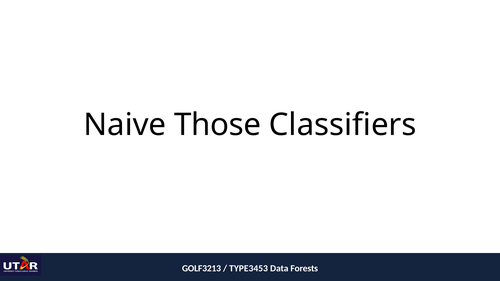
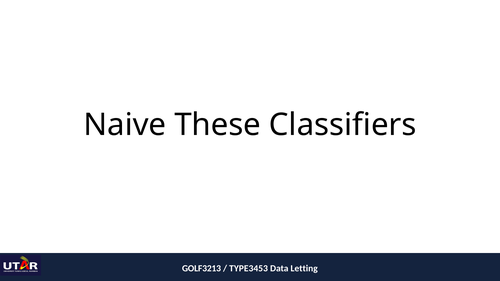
Those: Those -> These (218, 125)
Forests: Forests -> Letting (304, 269)
